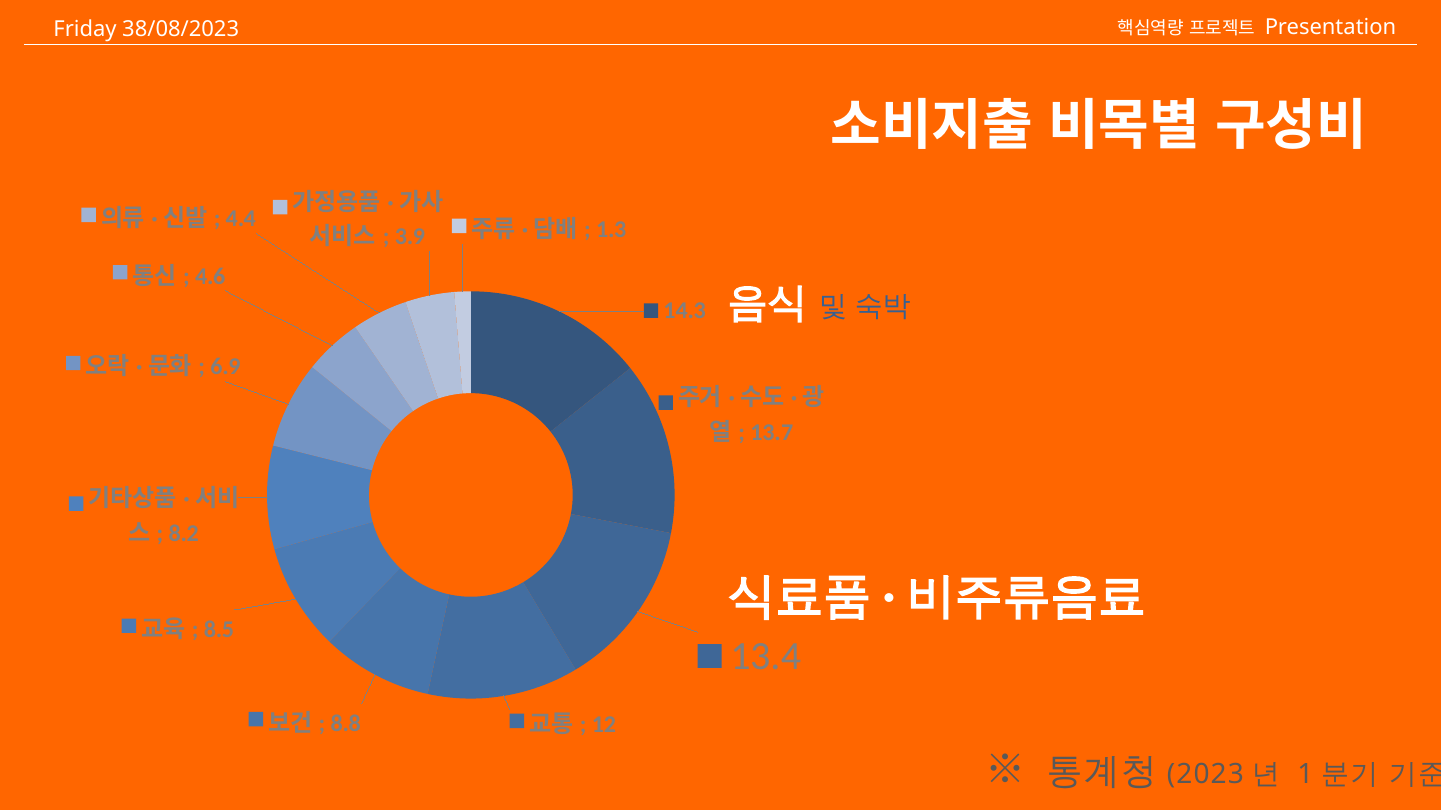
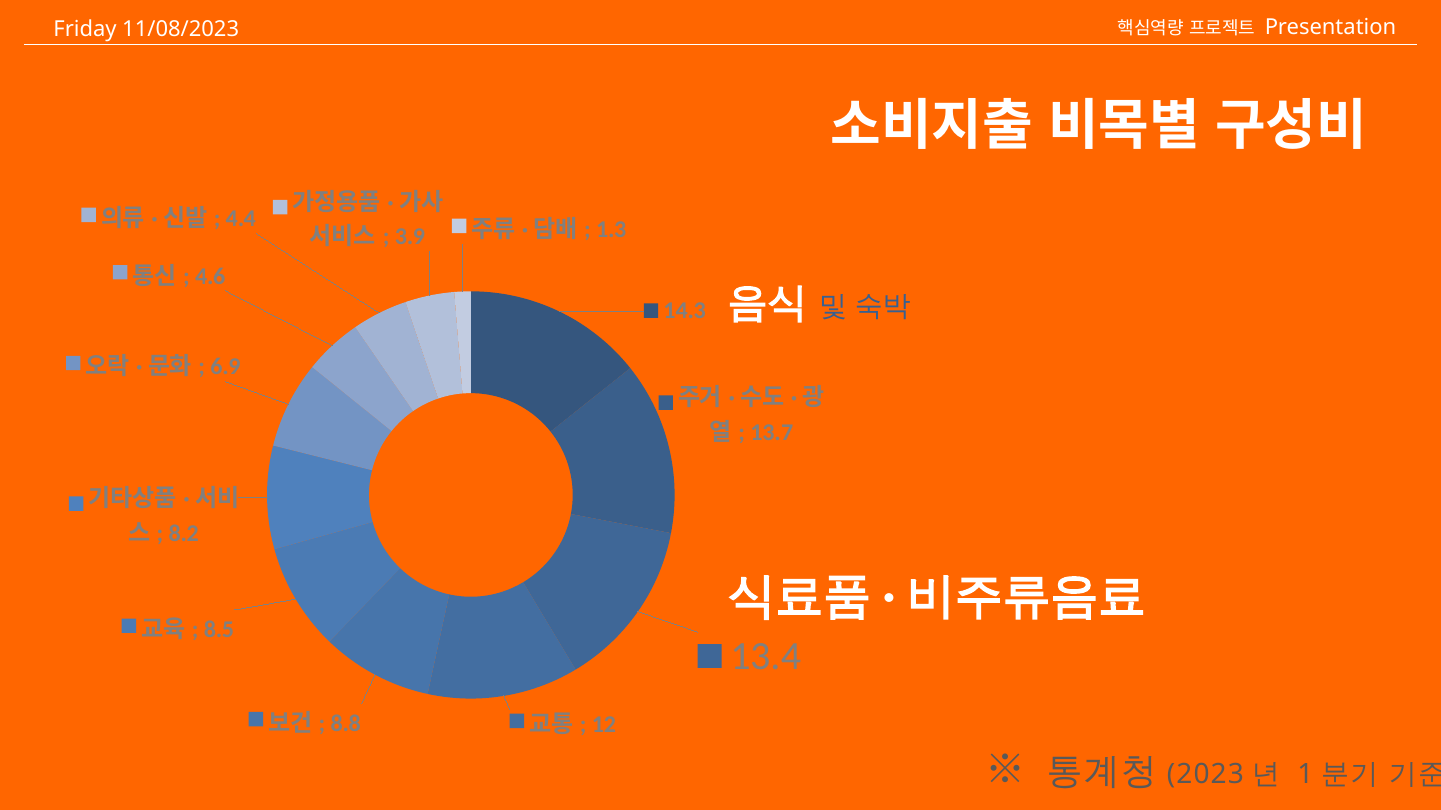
38/08/2023: 38/08/2023 -> 11/08/2023 (181, 29)
